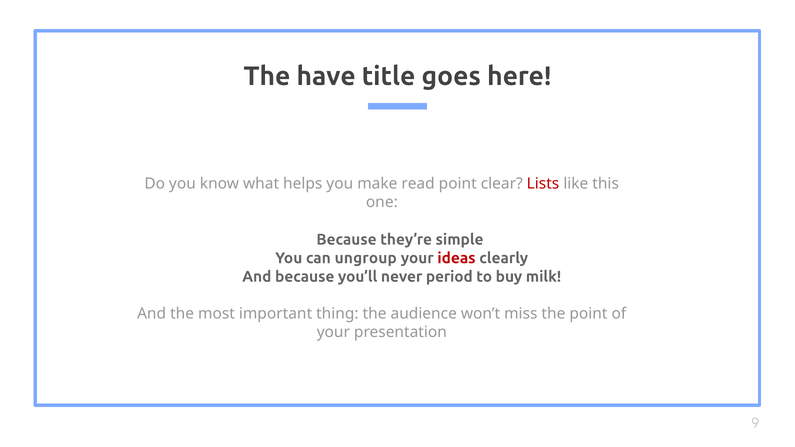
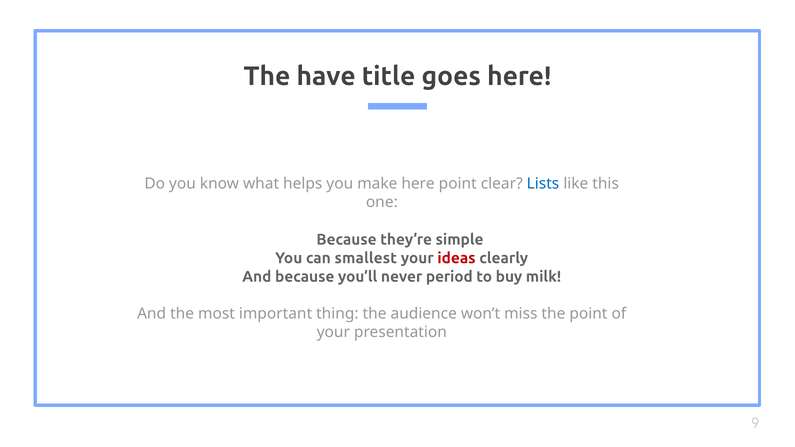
make read: read -> here (418, 184)
Lists colour: red -> blue (543, 184)
ungroup: ungroup -> smallest (366, 258)
